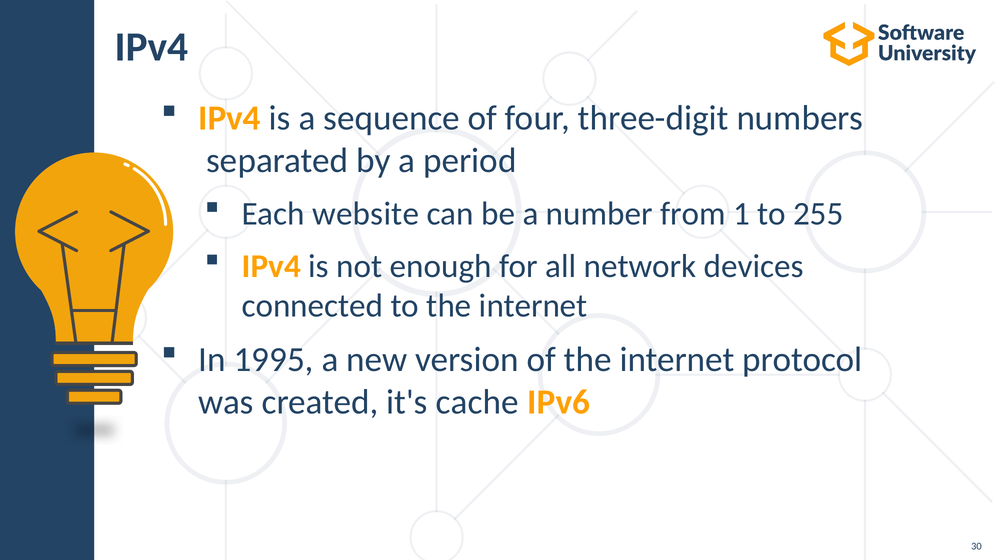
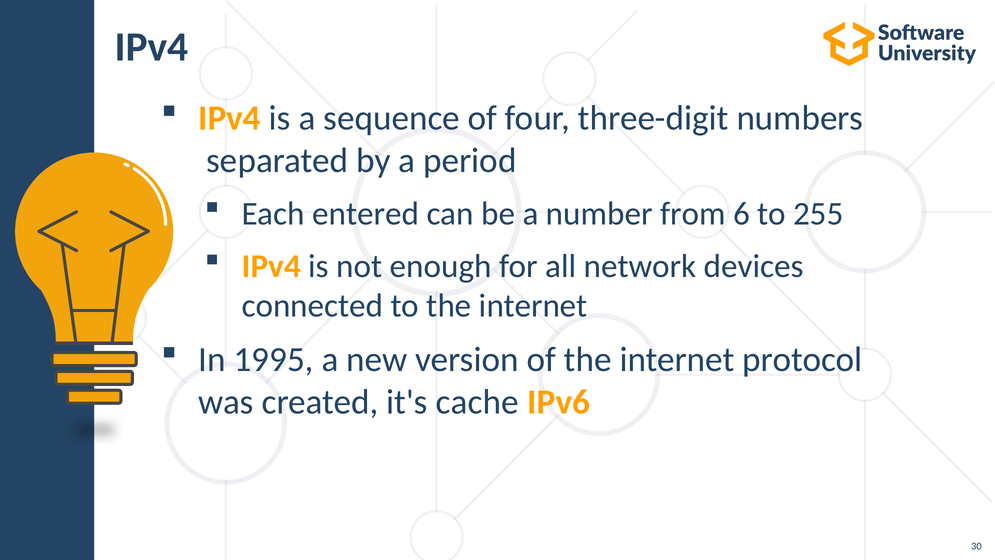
website: website -> entered (366, 214)
1: 1 -> 6 (741, 214)
